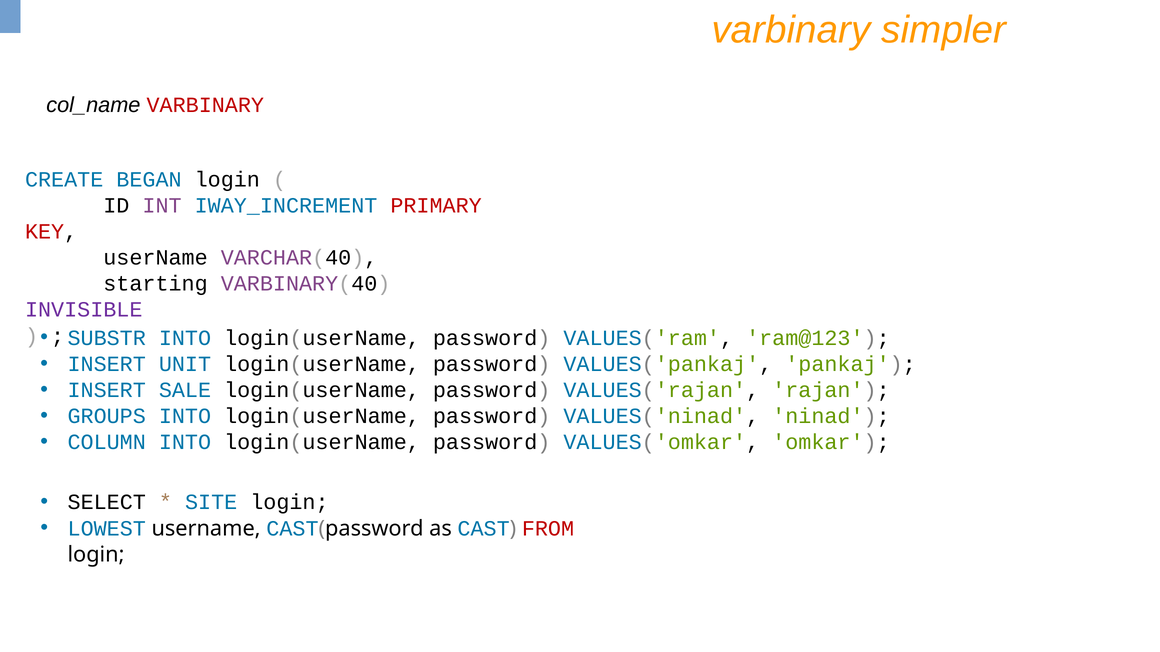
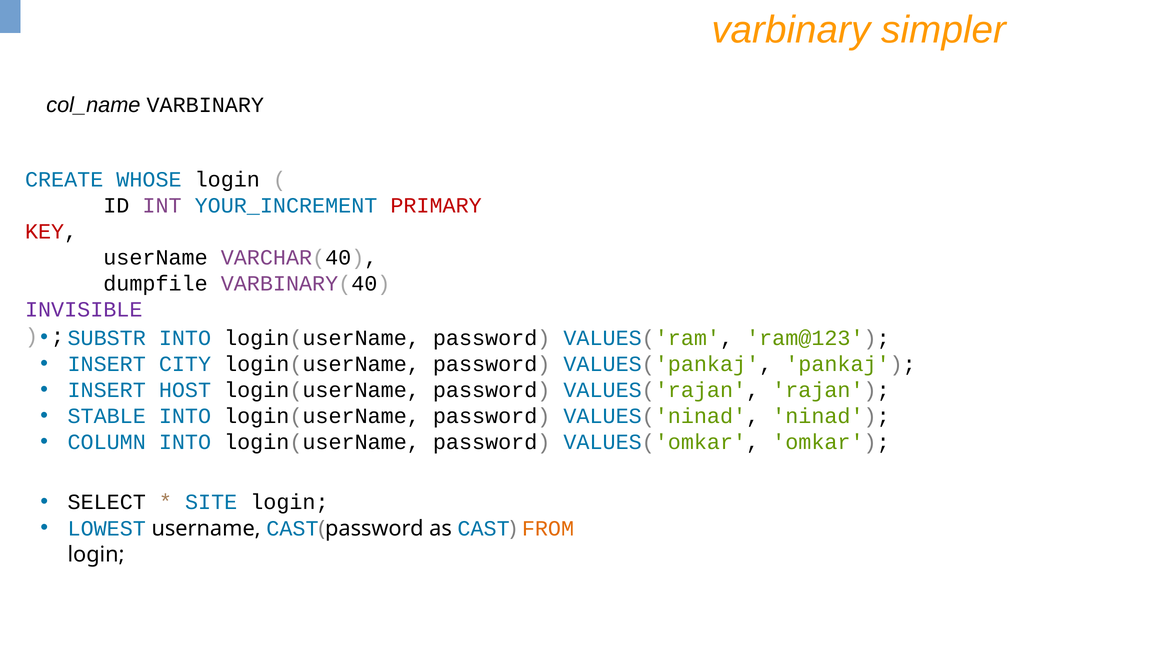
VARBINARY colour: red -> black (205, 105)
BEGAN: BEGAN -> WHOSE (149, 180)
IWAY_INCREMENT: IWAY_INCREMENT -> YOUR_INCREMENT (286, 206)
starting: starting -> dumpfile (156, 284)
UNIT: UNIT -> CITY (185, 364)
SALE: SALE -> HOST (185, 390)
GROUPS: GROUPS -> STABLE (107, 417)
FROM colour: red -> orange (548, 529)
